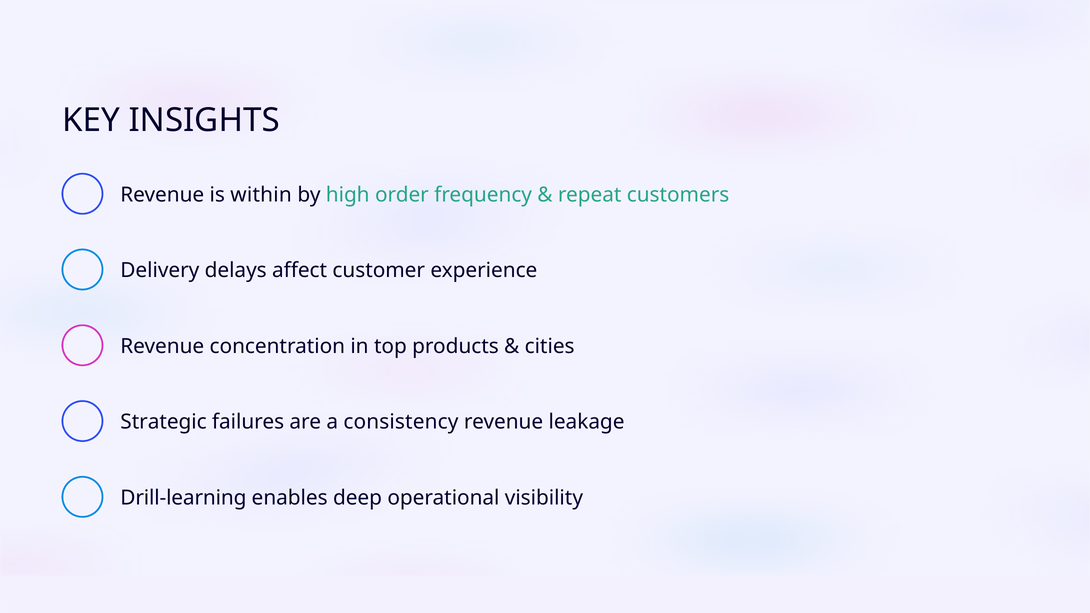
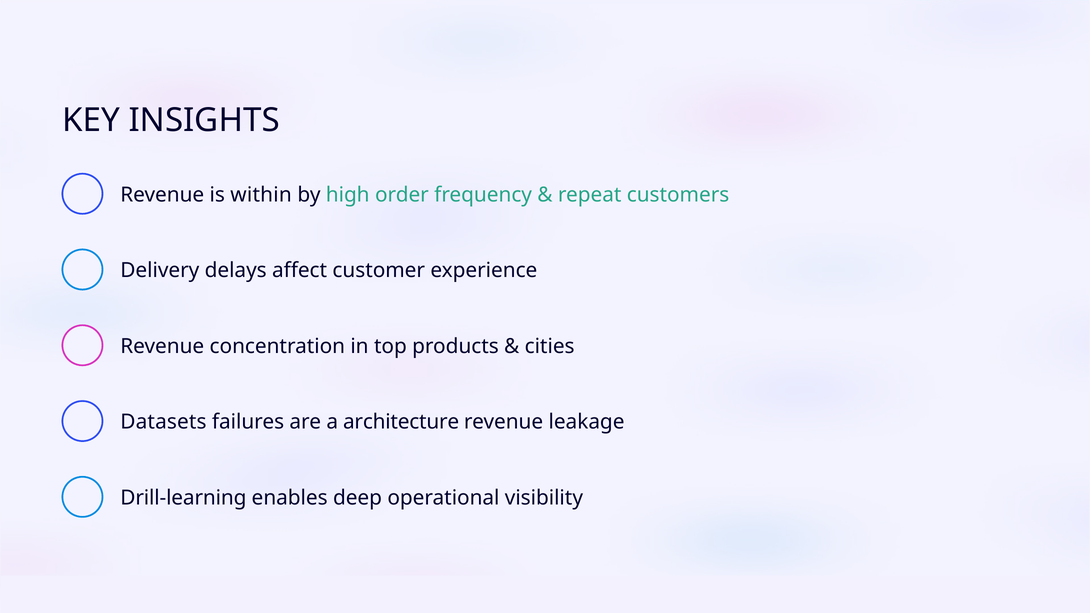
Strategic: Strategic -> Datasets (163, 422)
consistency: consistency -> architecture (401, 422)
